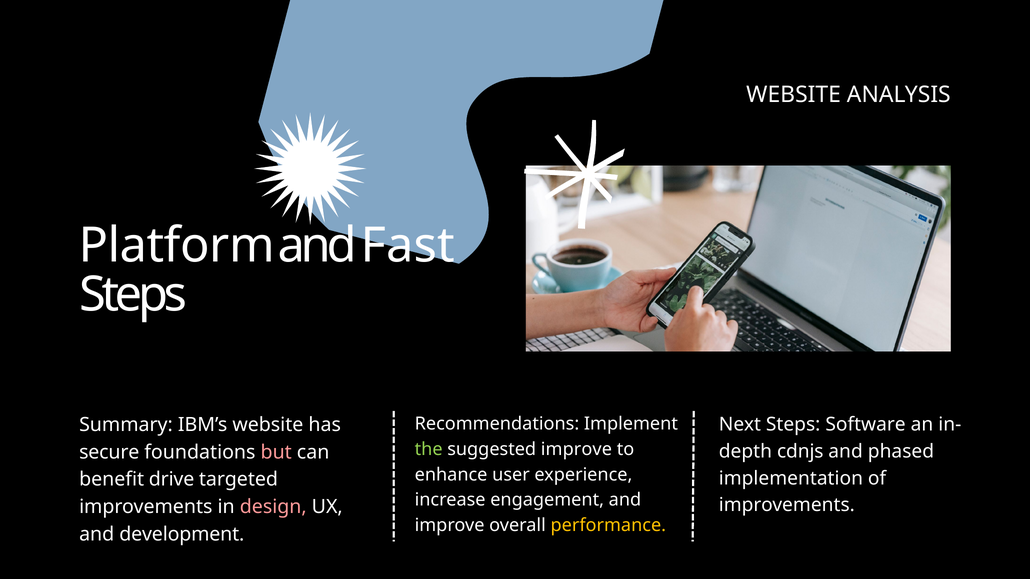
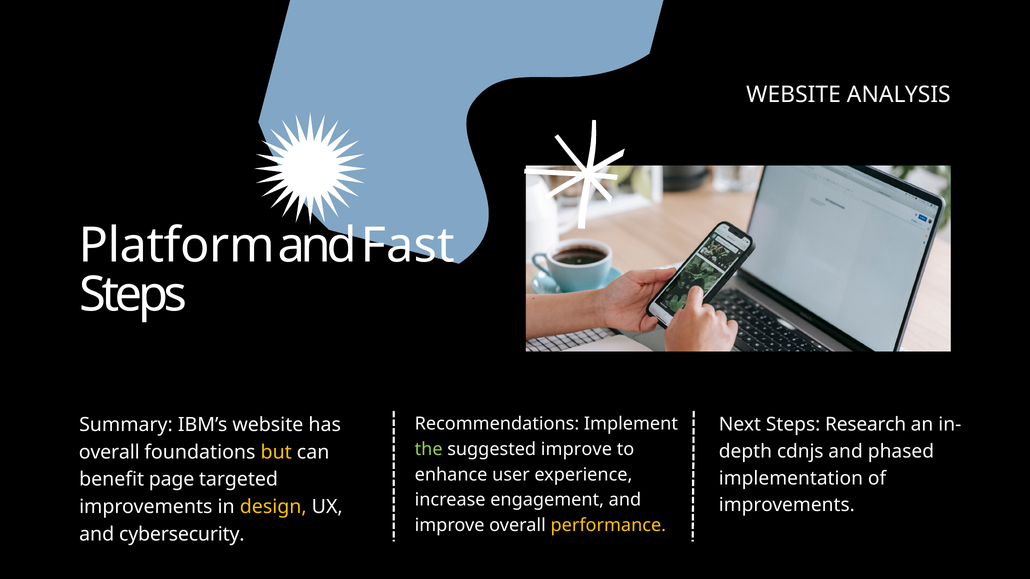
Software: Software -> Research (866, 425)
secure: secure -> overall (109, 452)
but colour: pink -> yellow (276, 452)
drive: drive -> page (172, 480)
design colour: pink -> yellow (273, 507)
development: development -> cybersecurity (182, 535)
